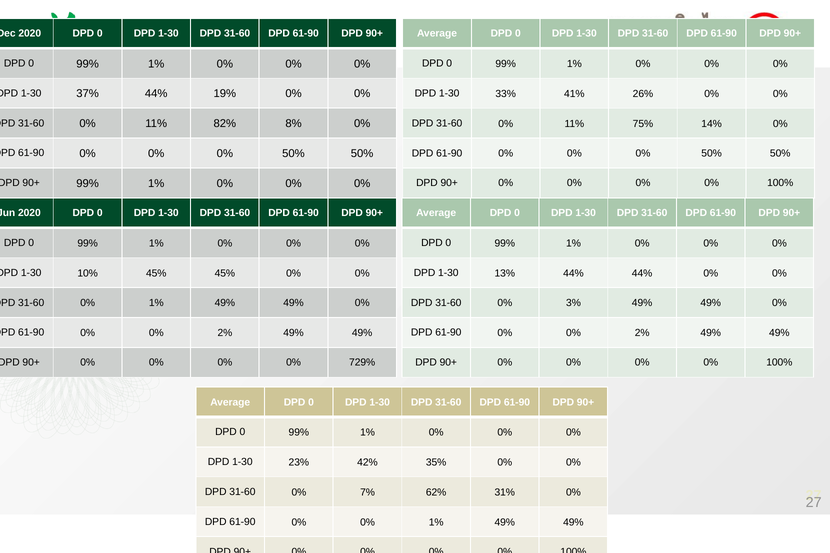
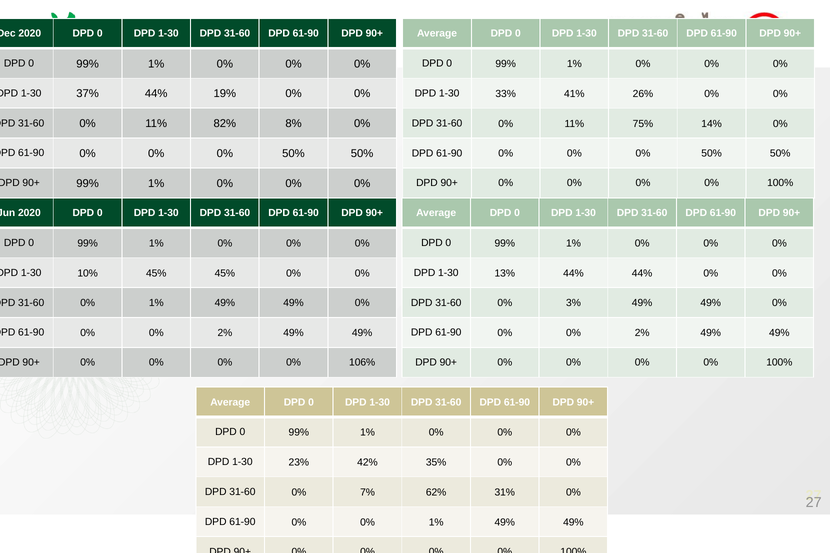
729%: 729% -> 106% (362, 363)
